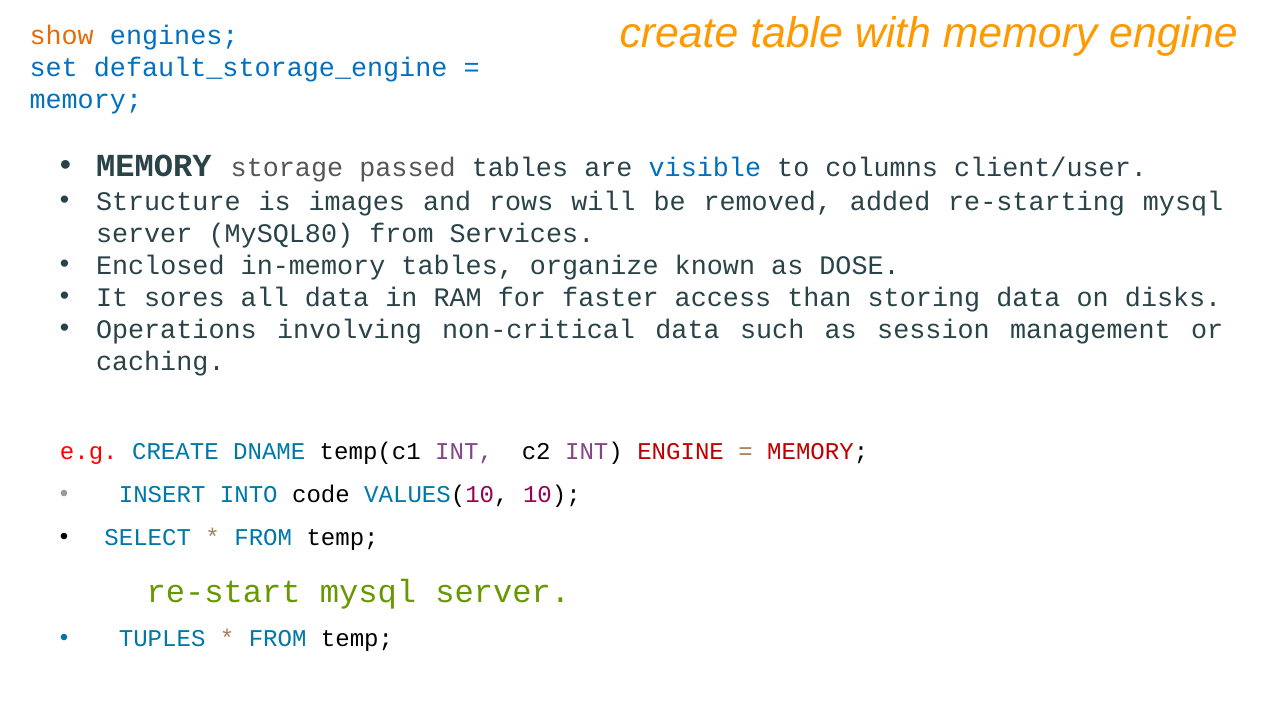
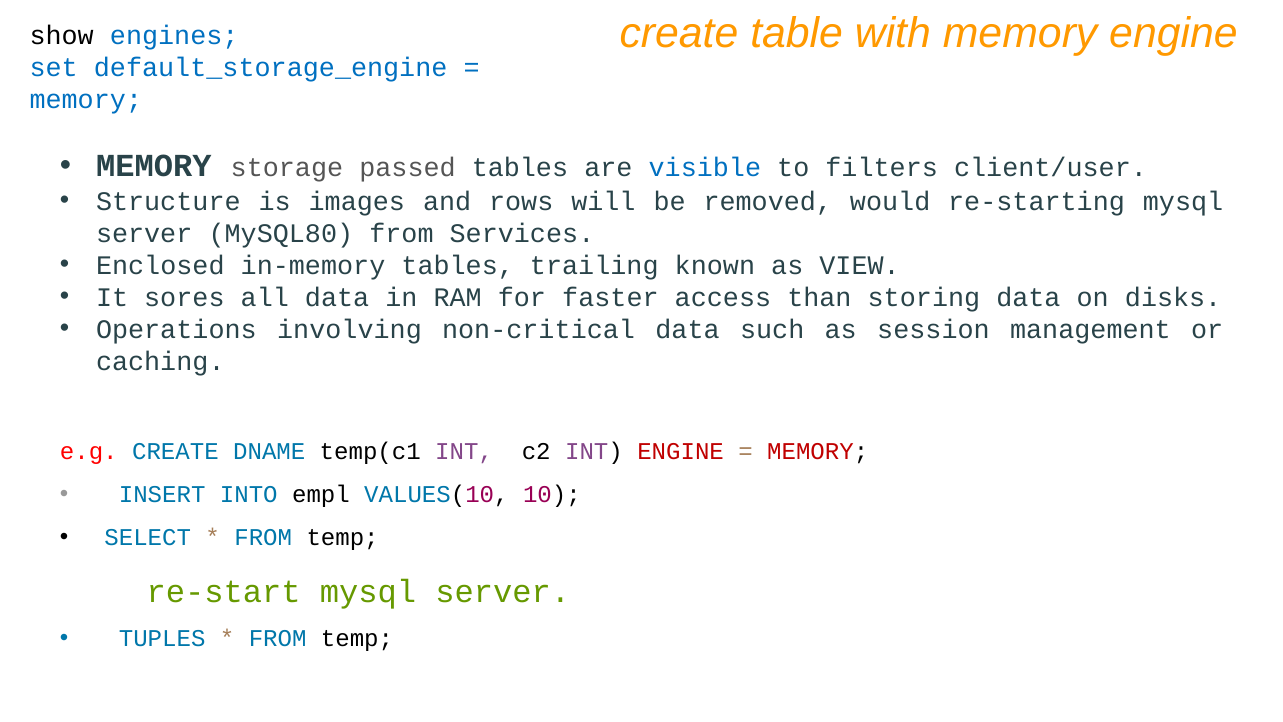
show colour: orange -> black (62, 35)
columns: columns -> filters (882, 168)
added: added -> would (890, 201)
organize: organize -> trailing (594, 265)
DOSE: DOSE -> VIEW (860, 265)
code: code -> empl (321, 494)
